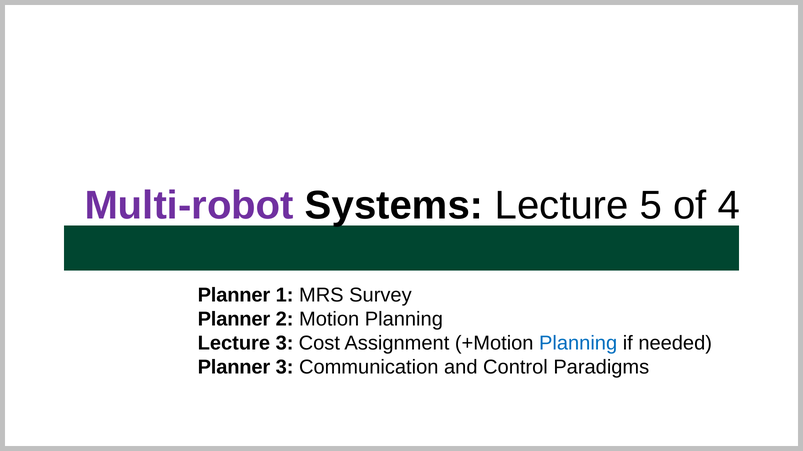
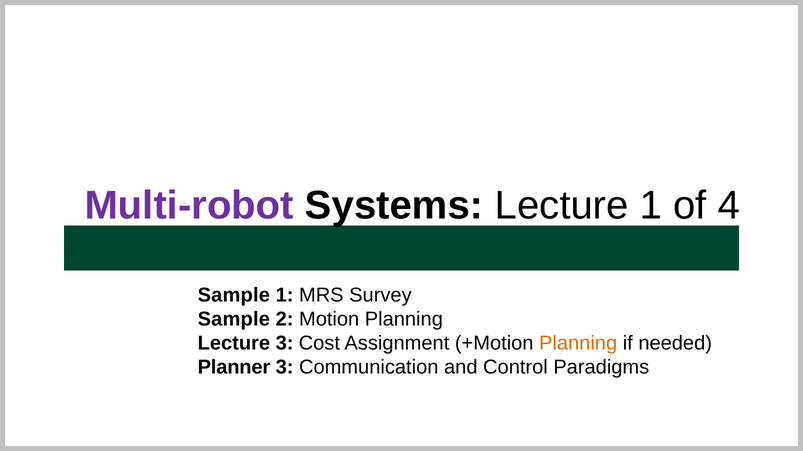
Lecture 5: 5 -> 1 (651, 206)
Planner: Planner -> Sample (234, 296)
Planner: Planner -> Sample (234, 320)
Planning colour: blue -> orange (578, 344)
